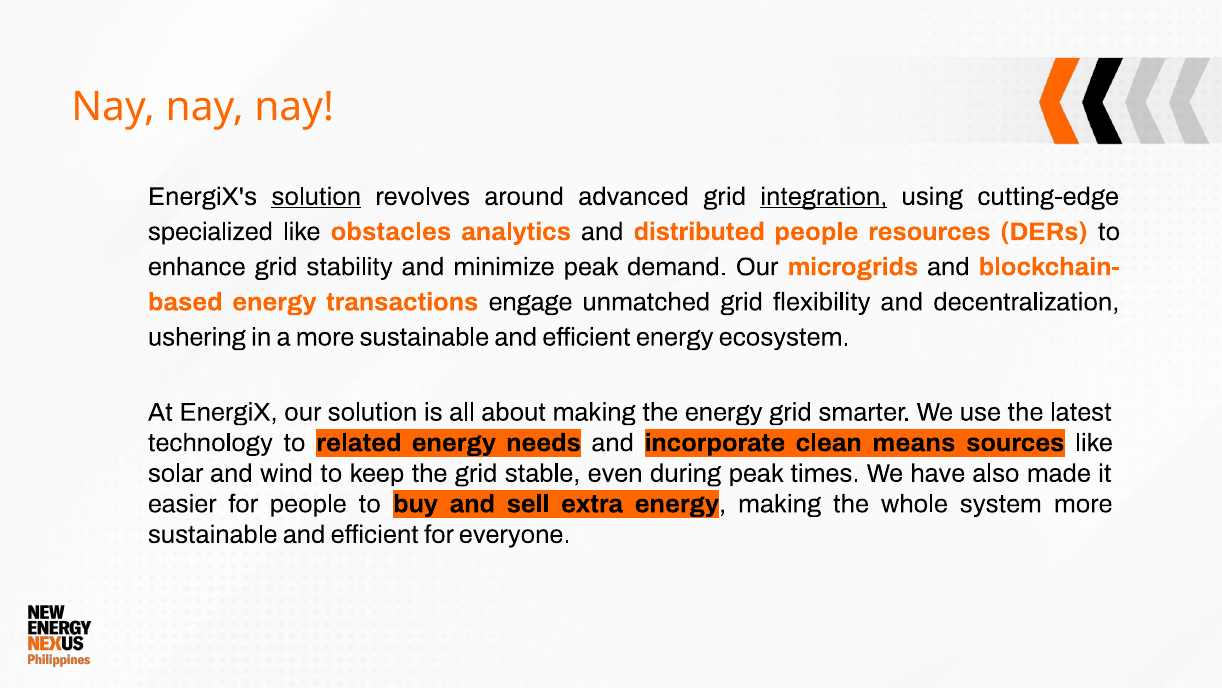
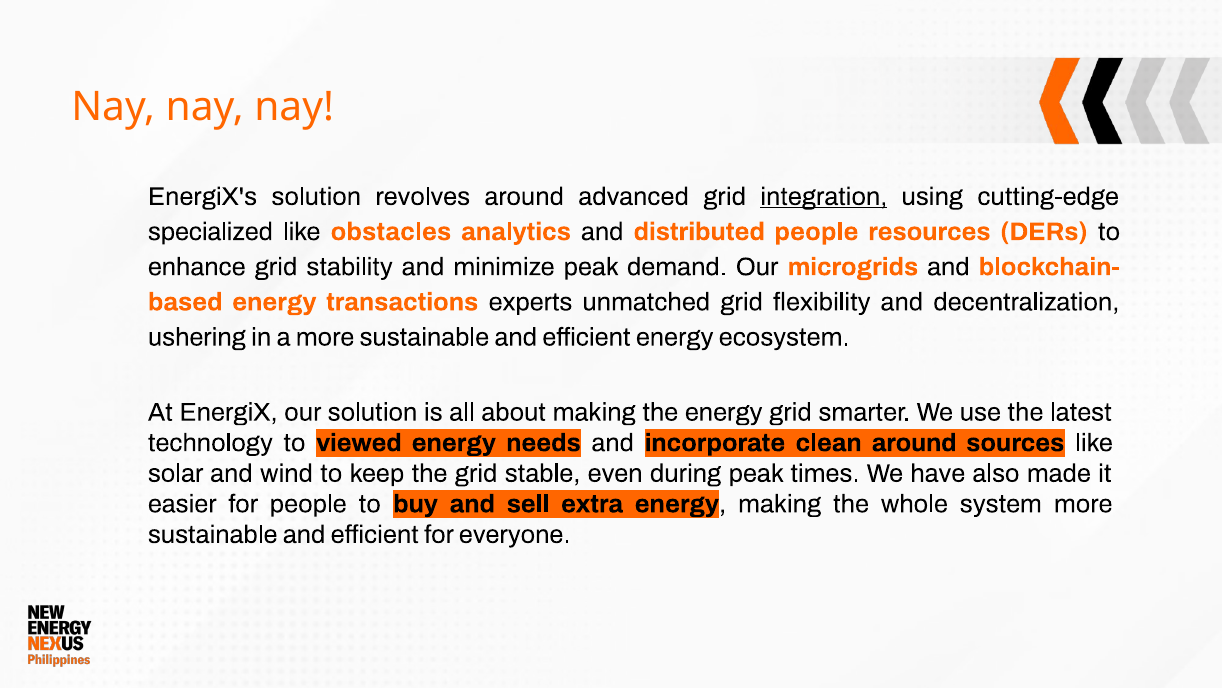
solution underline: present -> none (316, 196)
engage: engage -> experts (530, 302)
related: related -> viewed (359, 442)
clean means: means -> around (914, 442)
